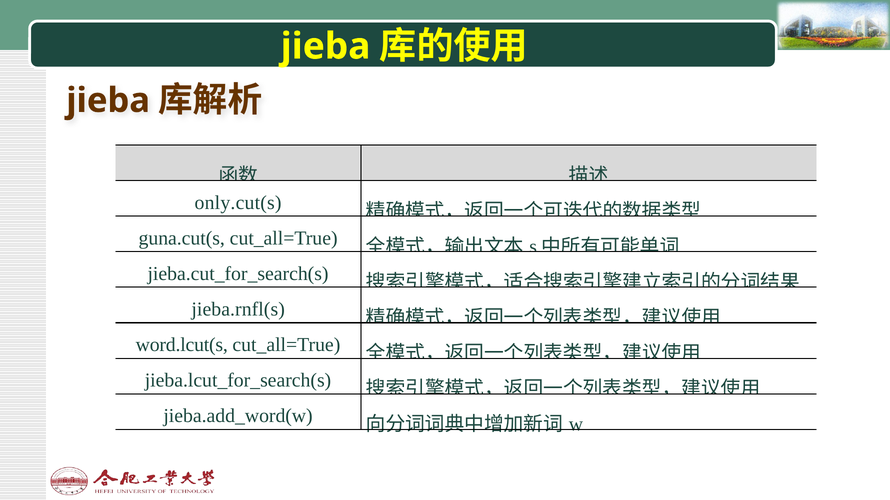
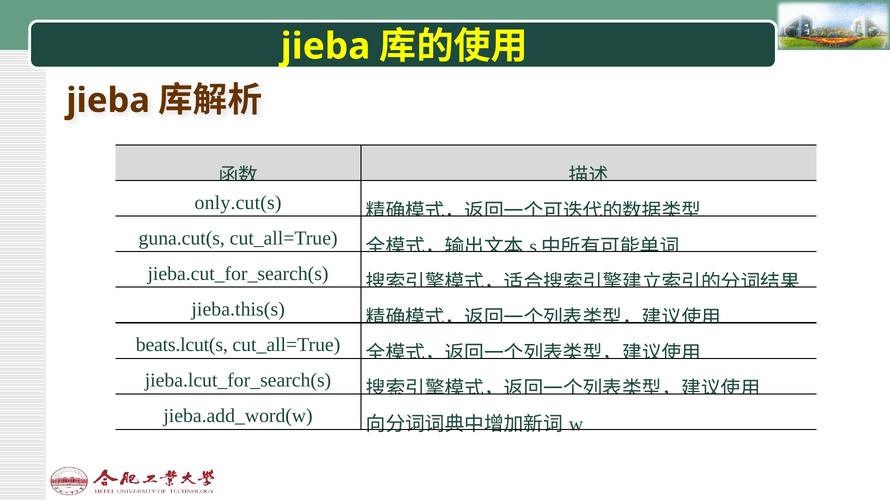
jieba.rnfl(s: jieba.rnfl(s -> jieba.this(s (238, 310)
word.lcut(s: word.lcut(s -> beats.lcut(s (182, 345)
